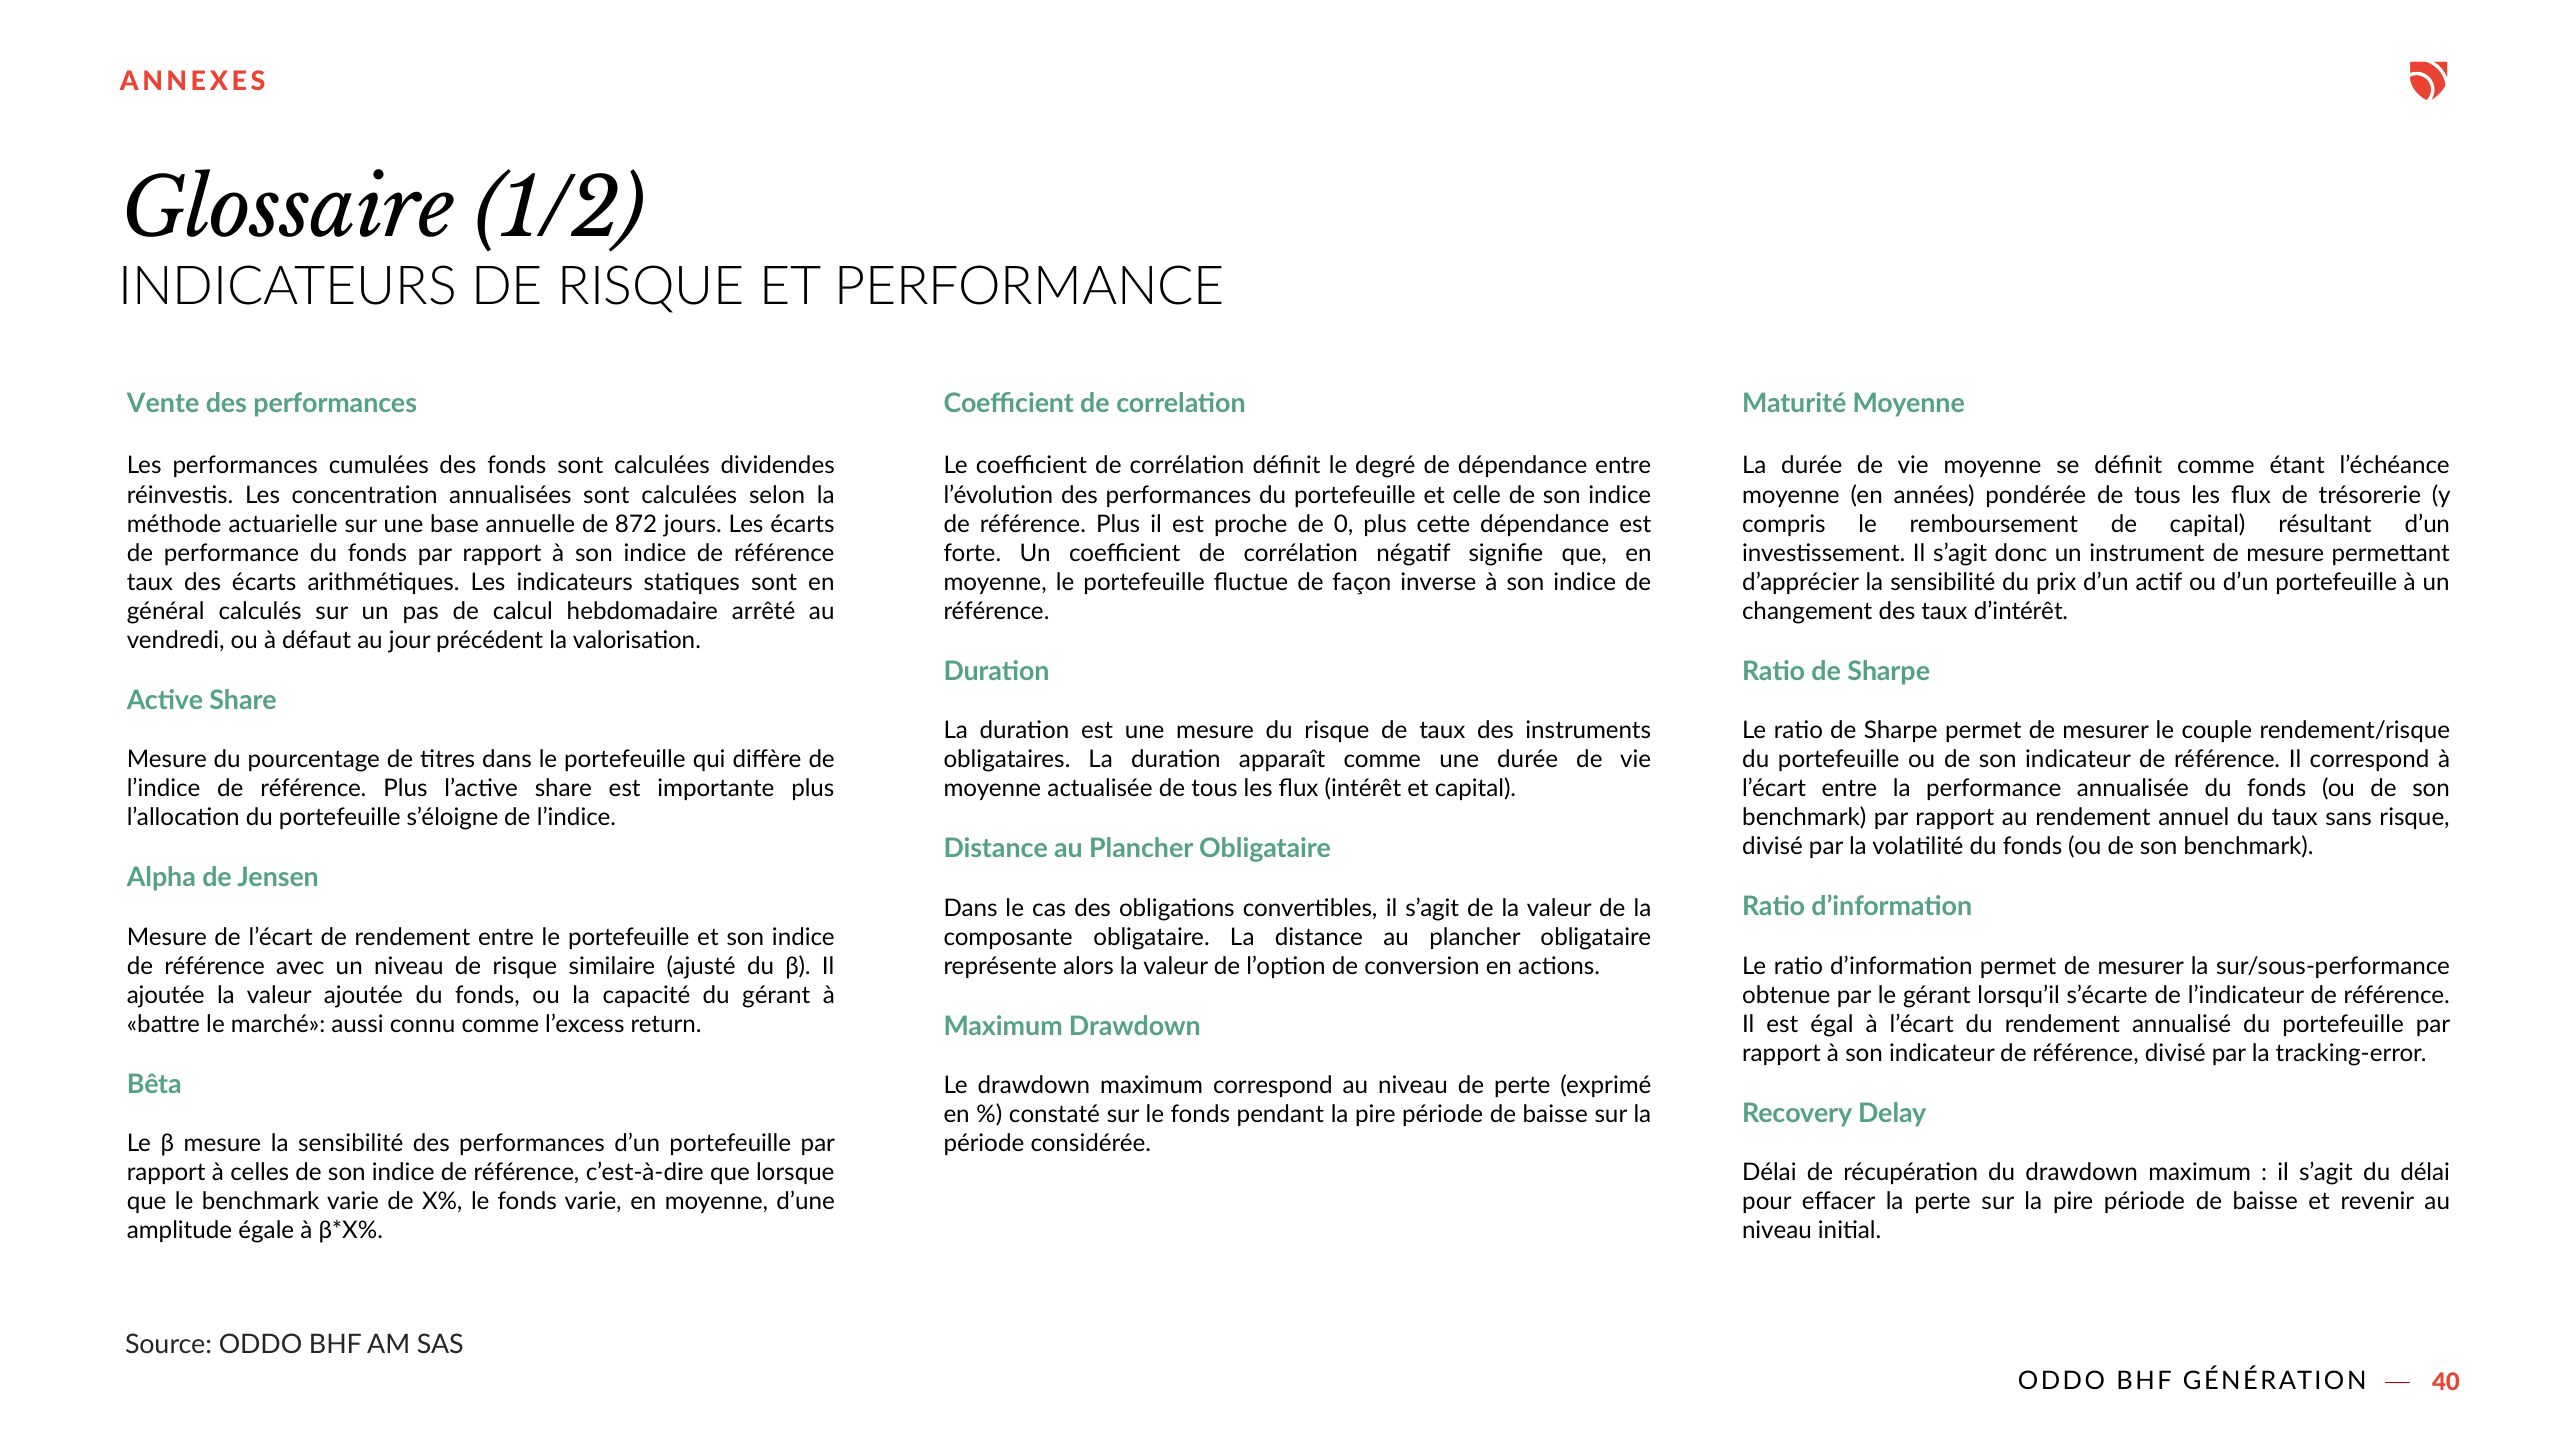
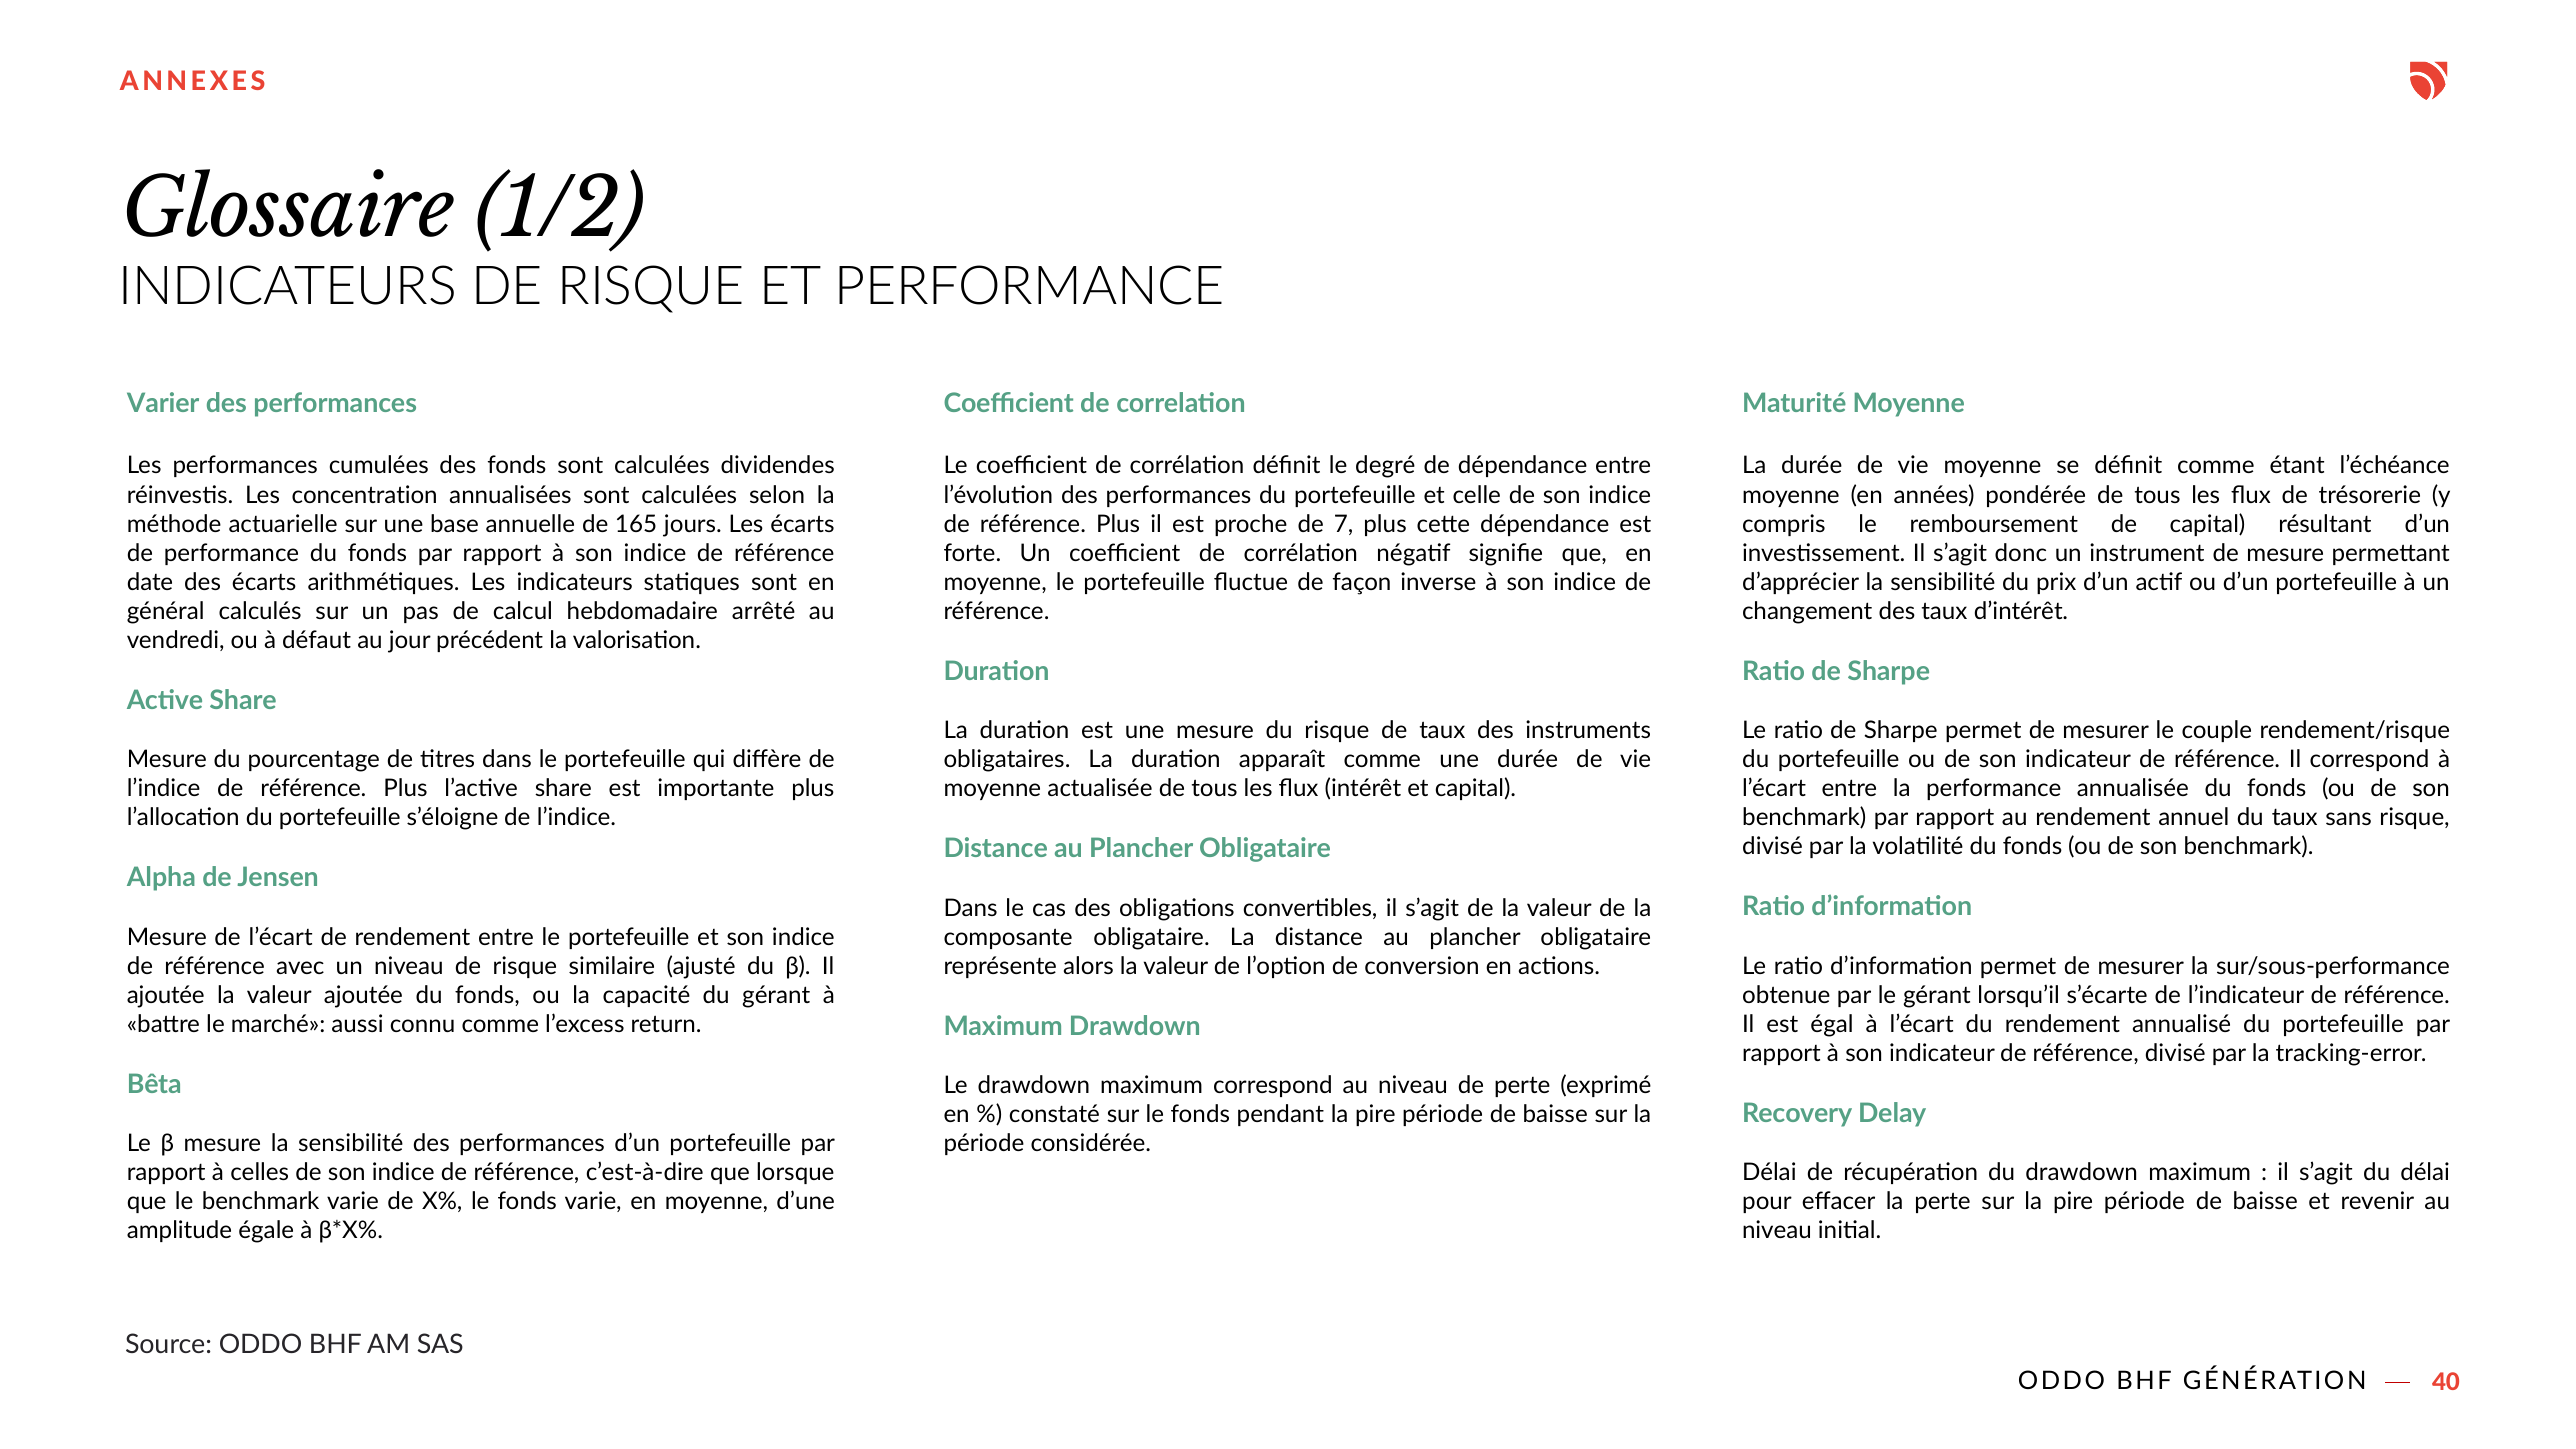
Vente: Vente -> Varier (163, 403)
872: 872 -> 165 (636, 524)
0: 0 -> 7 (1344, 524)
taux: taux -> date (150, 582)
